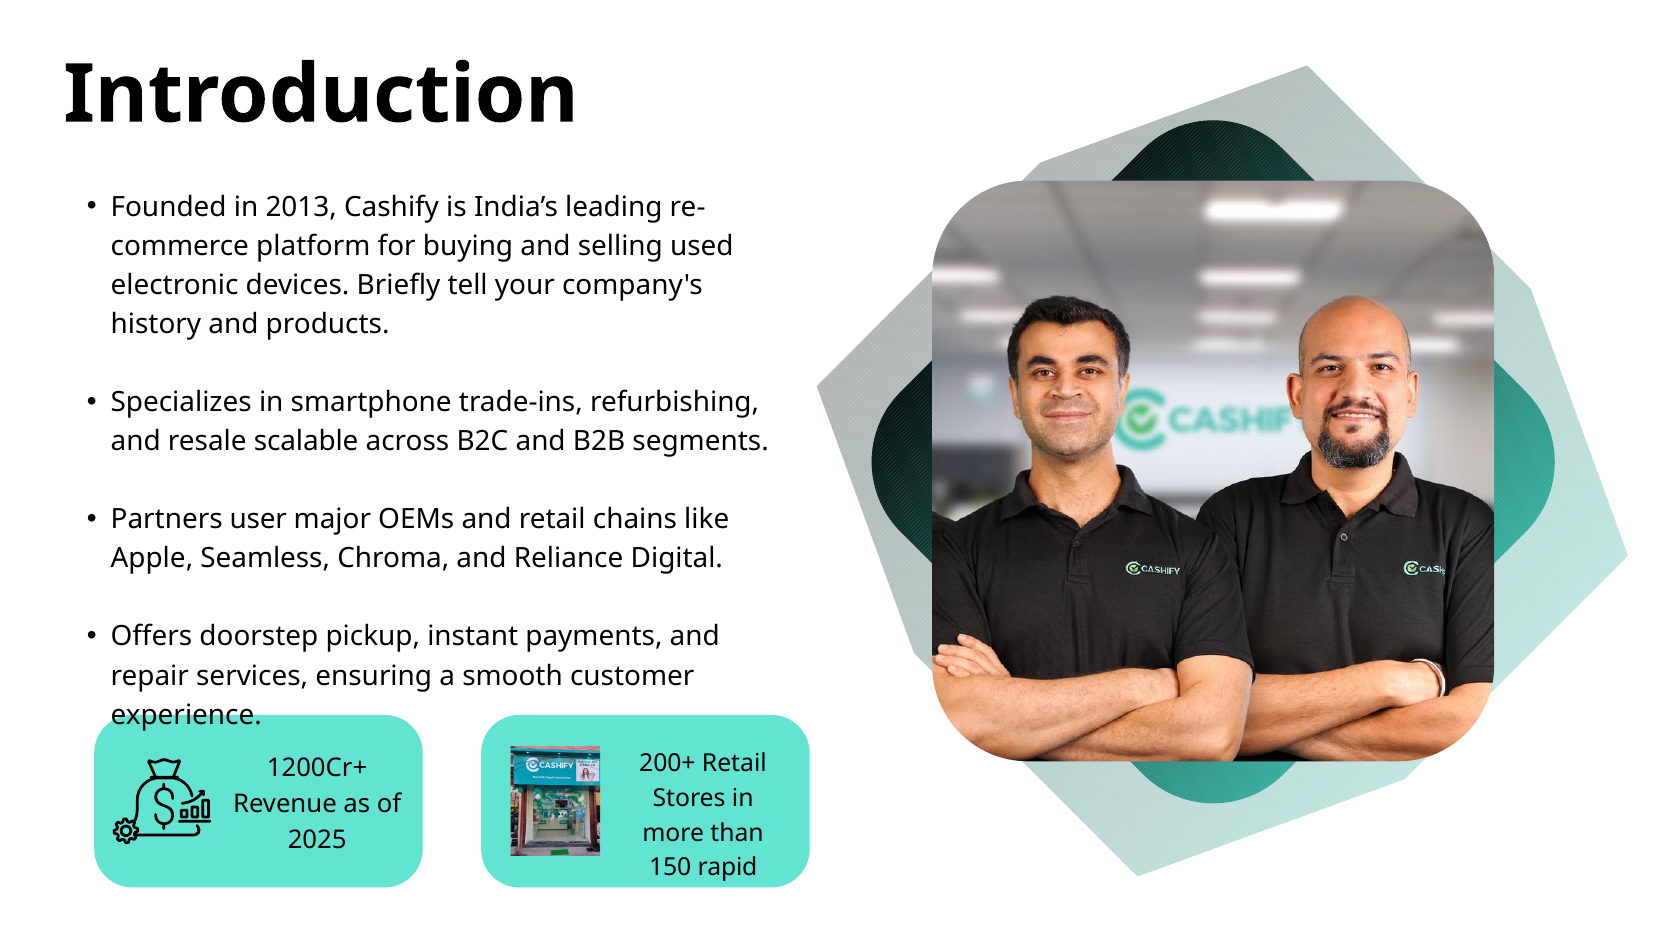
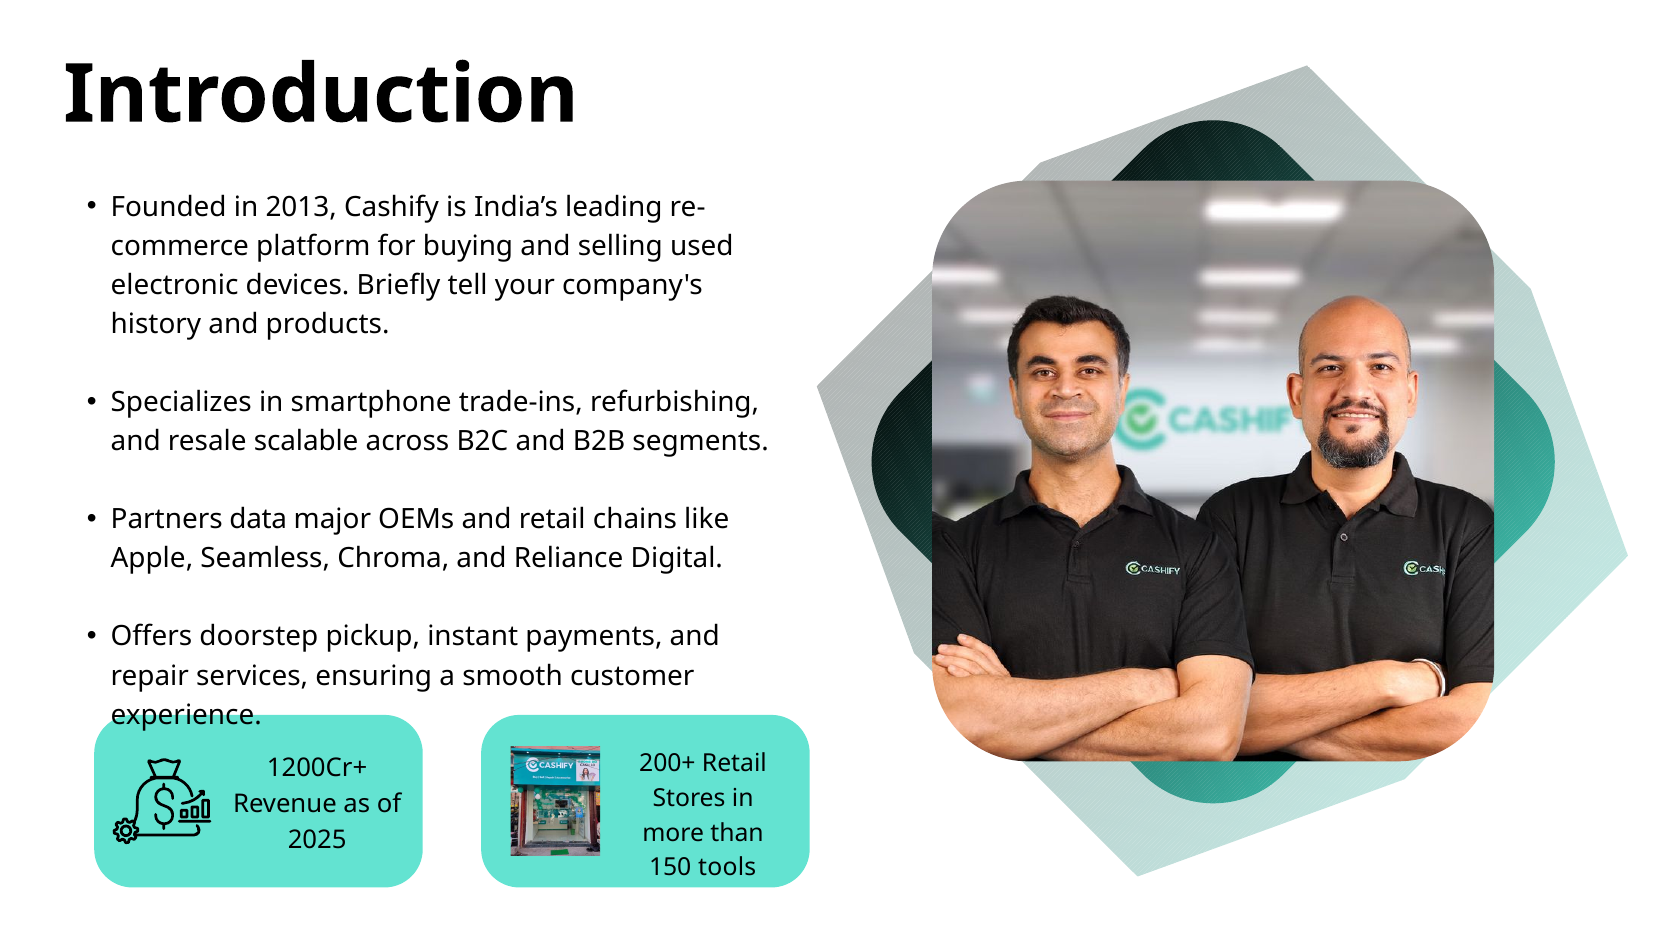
user: user -> data (258, 520)
rapid: rapid -> tools (727, 868)
